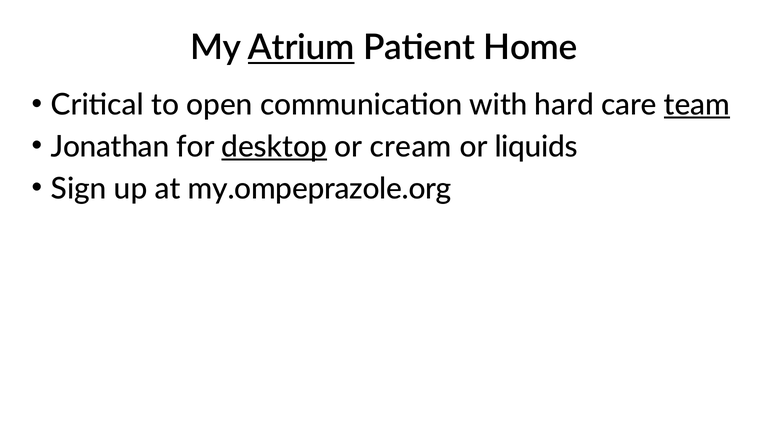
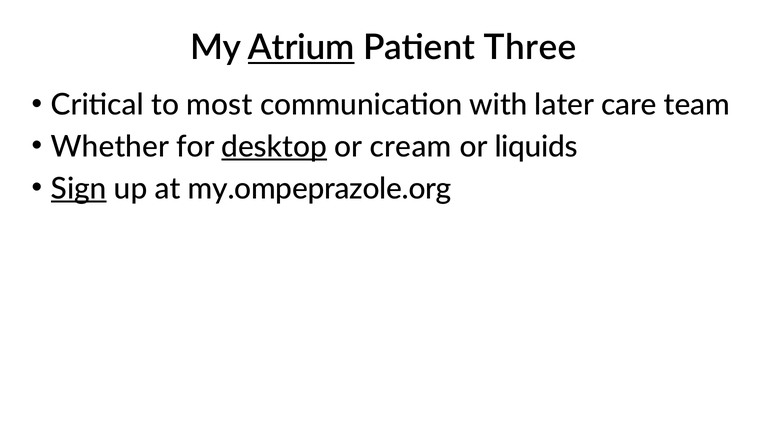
Home: Home -> Three (530, 48)
open: open -> most (219, 105)
hard: hard -> later (564, 105)
team underline: present -> none (697, 105)
Jonathan: Jonathan -> Whether (110, 147)
Sign underline: none -> present (79, 188)
